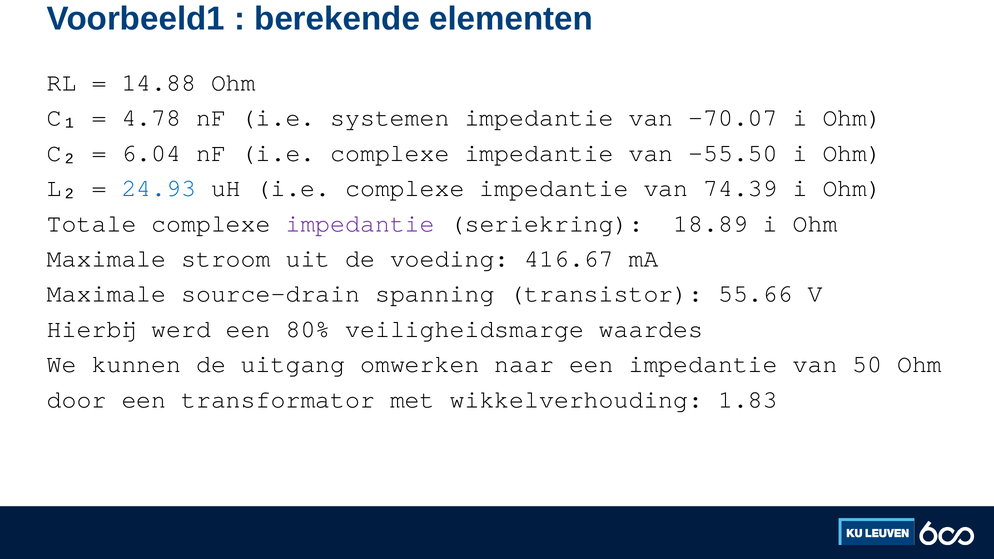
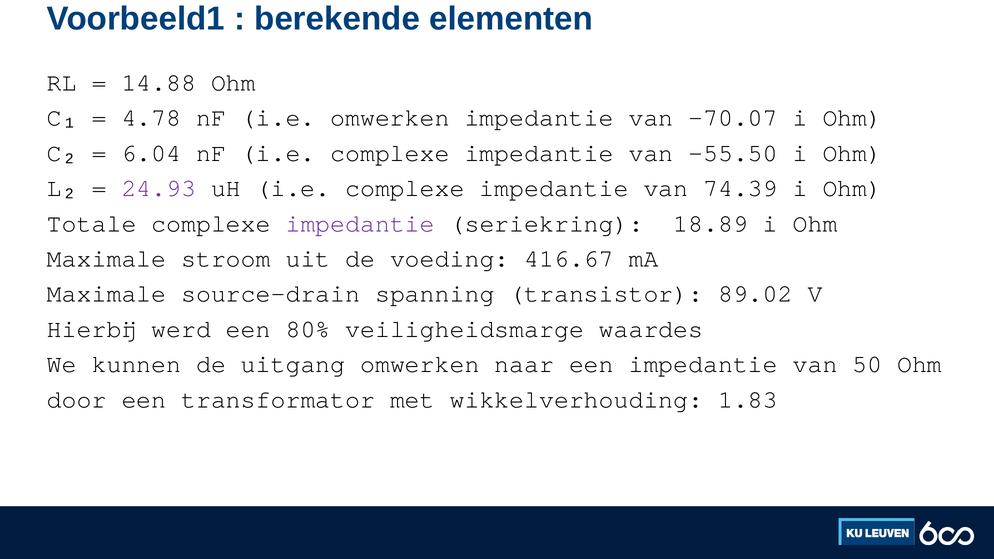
i.e systemen: systemen -> omwerken (390, 118)
24.93 colour: blue -> purple (159, 188)
55.66: 55.66 -> 89.02 (755, 294)
